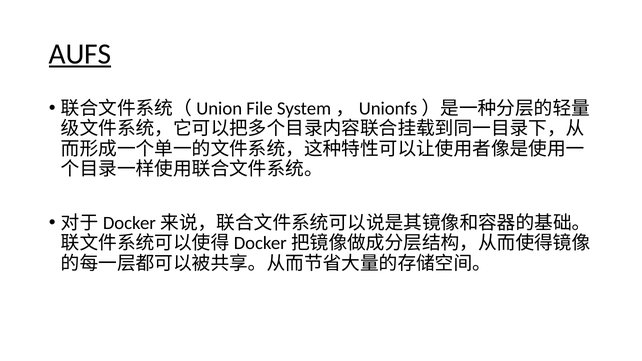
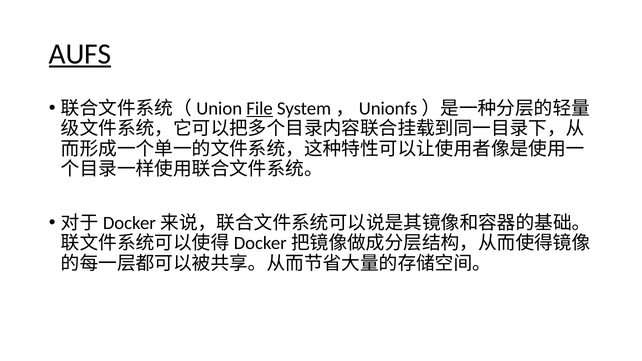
File underline: none -> present (260, 109)
